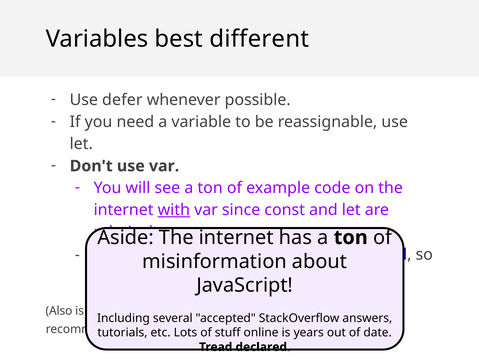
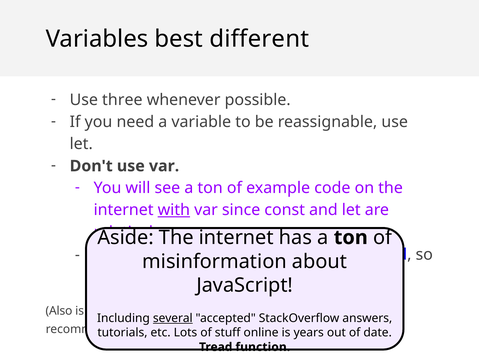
defer: defer -> three (122, 100)
several underline: none -> present (173, 319)
declared: declared -> function (263, 347)
